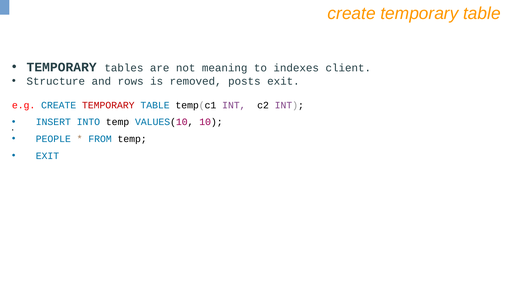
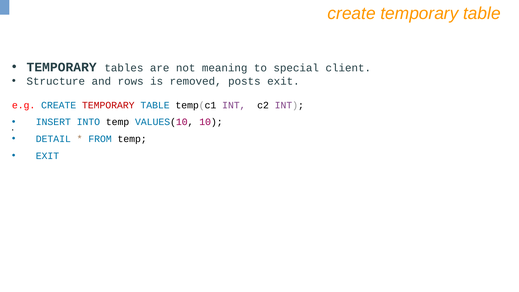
indexes: indexes -> special (296, 68)
PEOPLE: PEOPLE -> DETAIL (53, 139)
